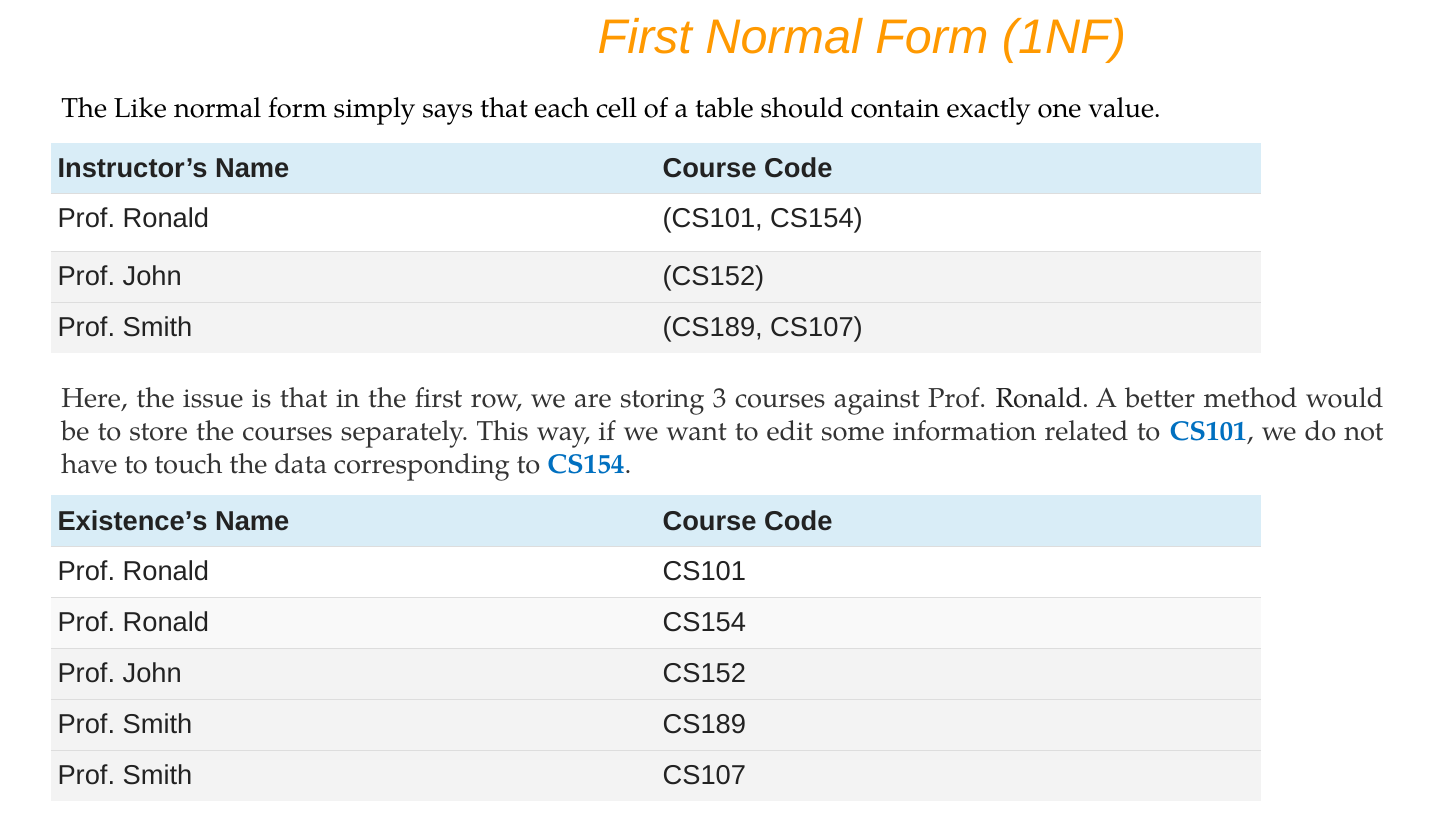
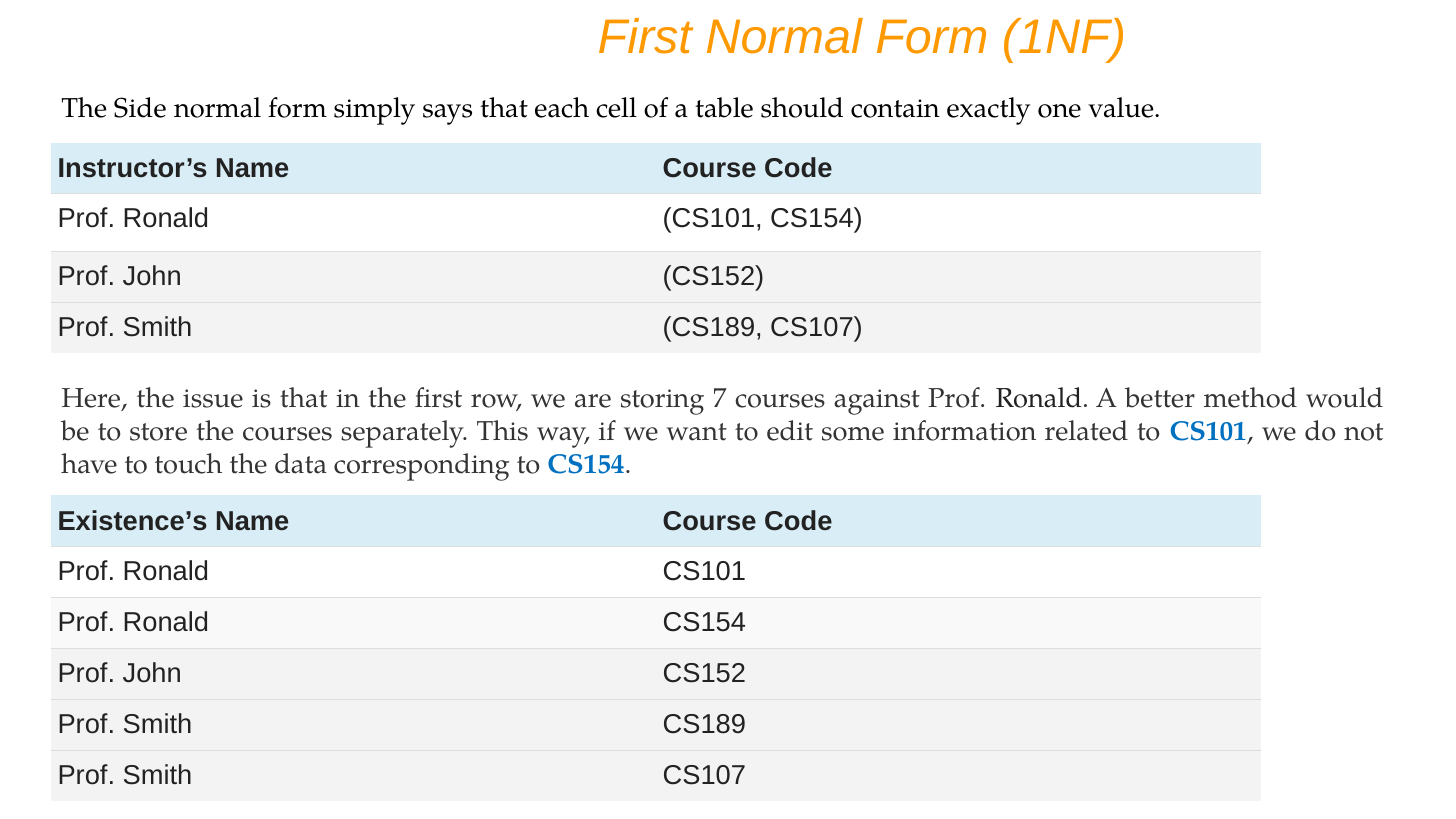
Like: Like -> Side (140, 109)
3: 3 -> 7 (720, 399)
